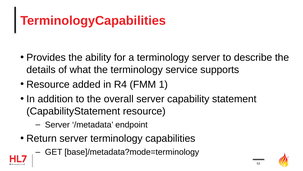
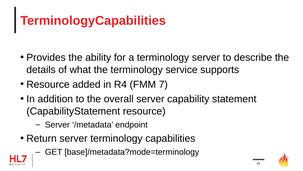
1: 1 -> 7 (163, 84)
